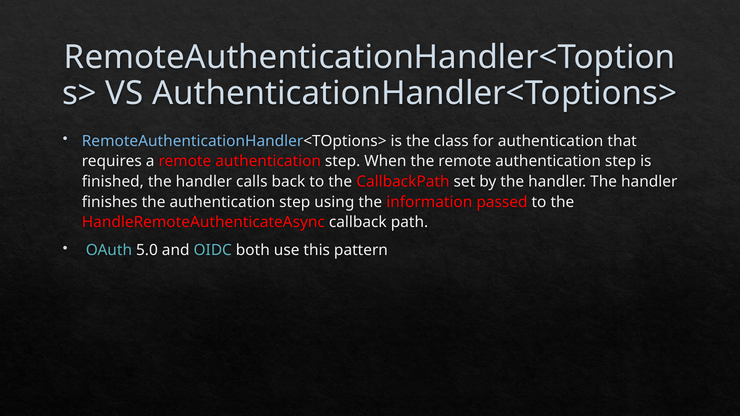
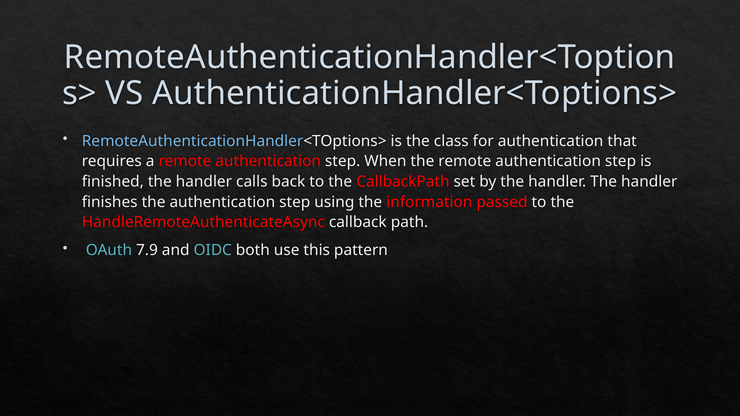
5.0: 5.0 -> 7.9 (147, 251)
